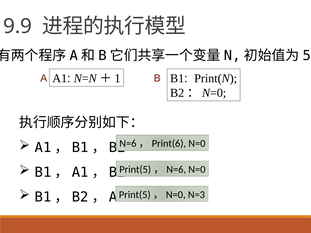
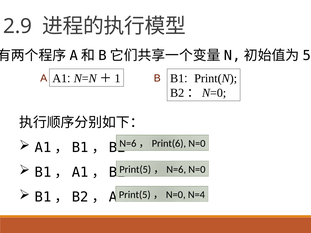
9.9: 9.9 -> 2.9 (18, 26)
N=3: N=3 -> N=4 (196, 195)
